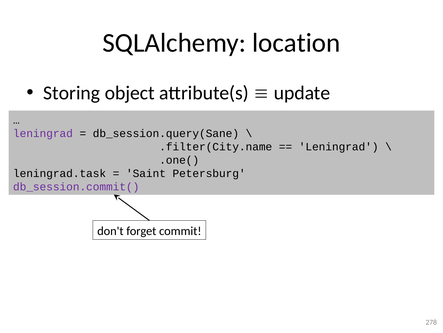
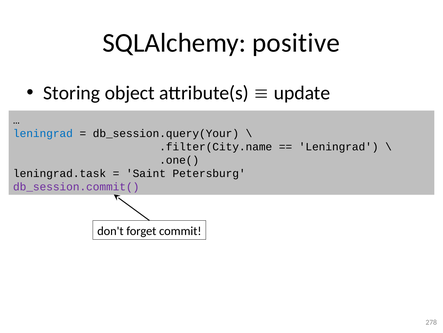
location: location -> positive (296, 43)
leningrad colour: purple -> blue (43, 133)
db_session.query(Sane: db_session.query(Sane -> db_session.query(Your (166, 133)
